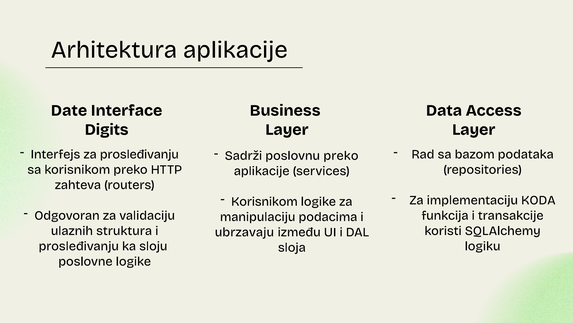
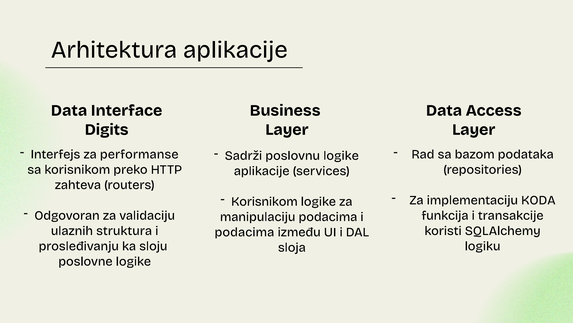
Date: Date -> Data (69, 110)
za prosleđivanju: prosleđivanju -> performanse (139, 154)
poslovnu preko: preko -> logike (341, 155)
ubrzavaju: ubrzavaju -> podacima (244, 232)
